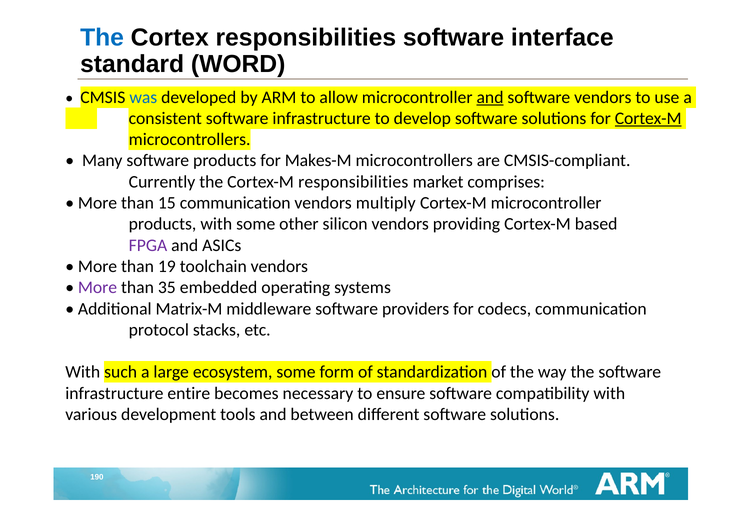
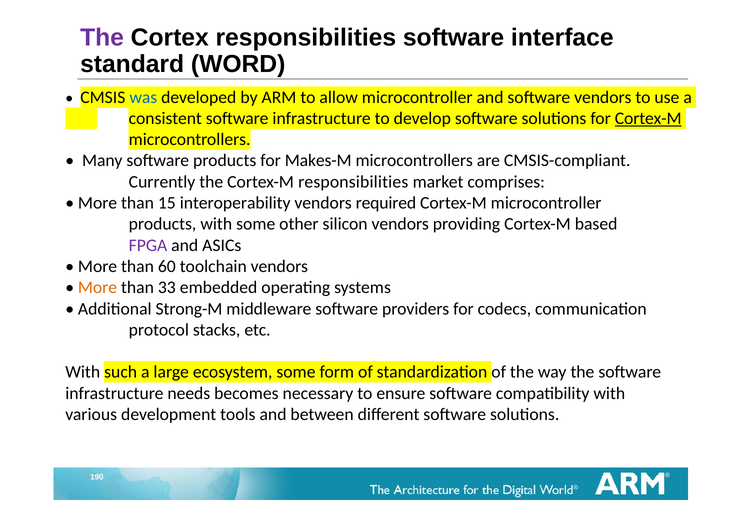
The colour: blue -> purple (102, 37)
and underline: present -> none (490, 97)
15 communication: communication -> interoperability (235, 203)
multiply: multiply -> required (386, 203)
19: 19 -> 60 (167, 267)
More colour: purple -> orange (98, 288)
35: 35 -> 33 (167, 288)
Matrix-M: Matrix-M -> Strong-M (189, 309)
entire: entire -> needs (189, 394)
